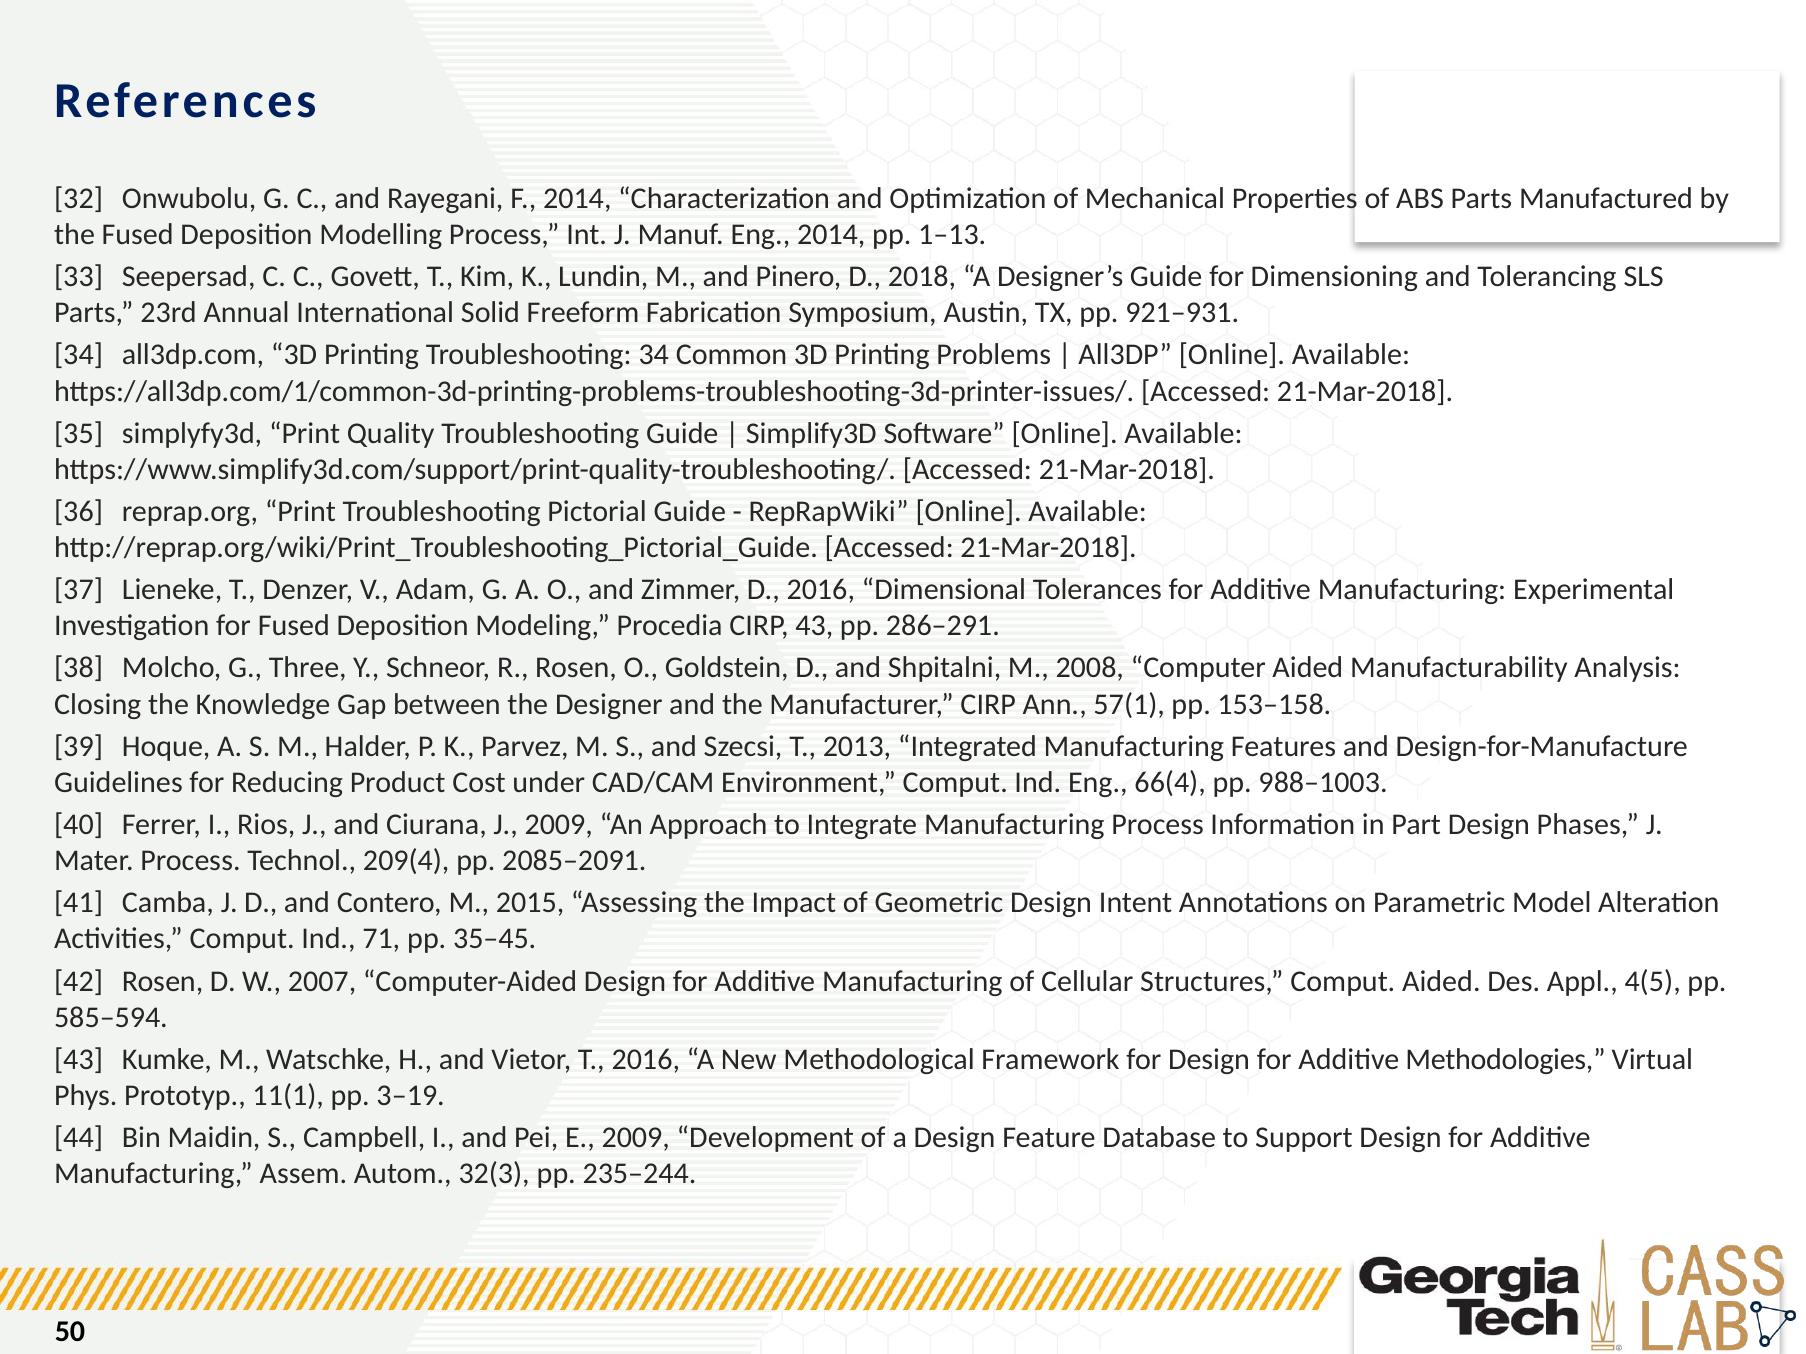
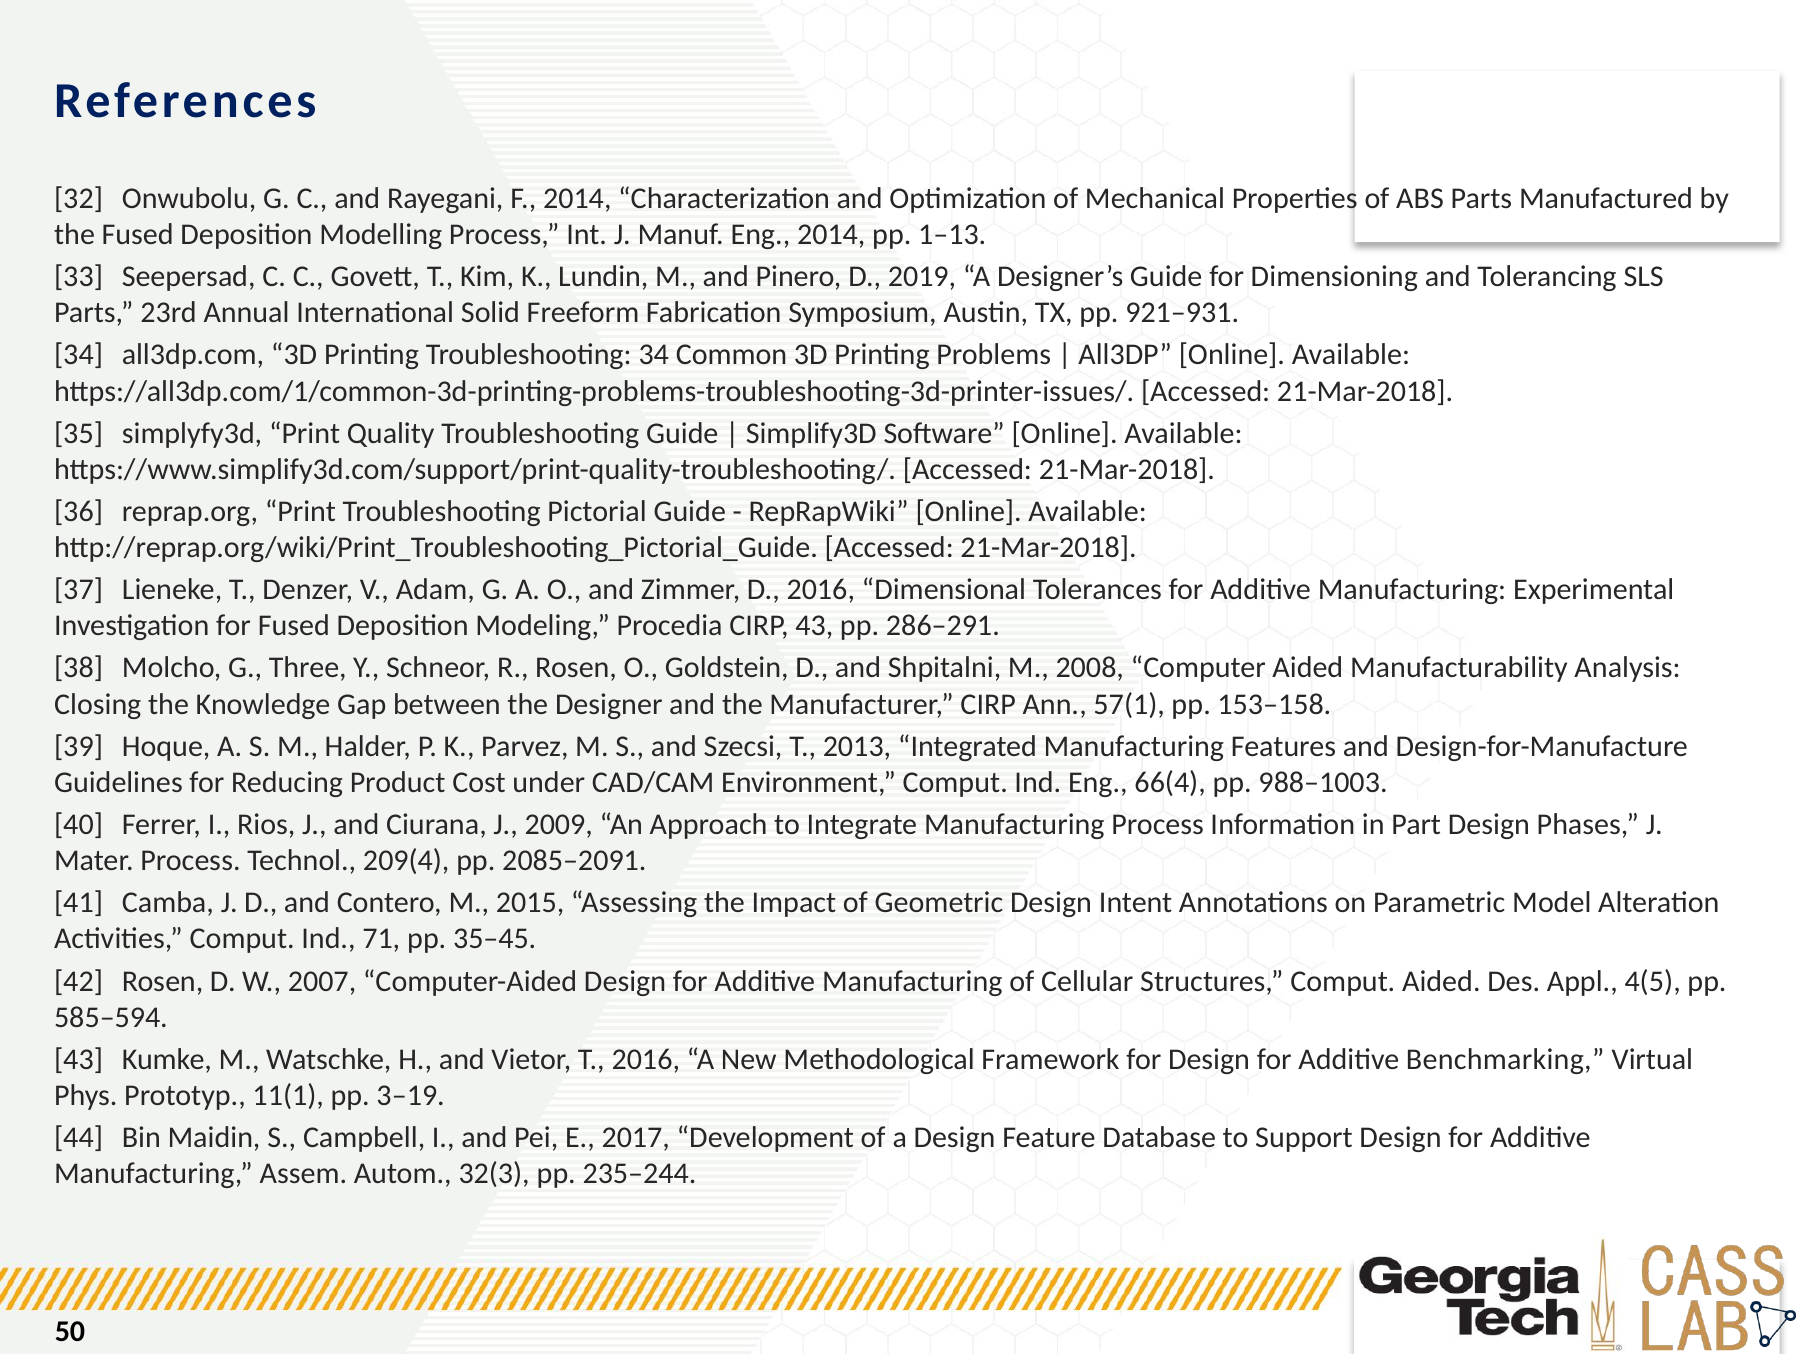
2018: 2018 -> 2019 (922, 277)
Methodologies: Methodologies -> Benchmarking (1505, 1060)
E 2009: 2009 -> 2017 (636, 1138)
